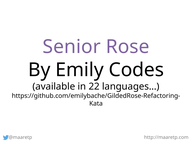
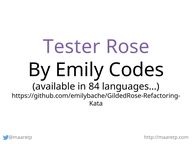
Senior: Senior -> Tester (72, 47)
22: 22 -> 84 (94, 86)
